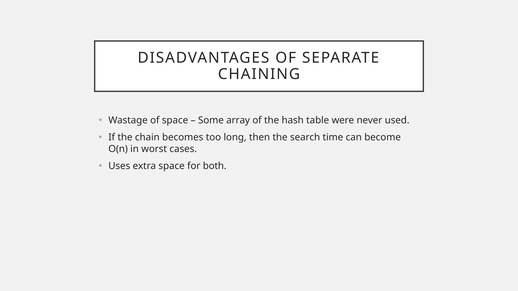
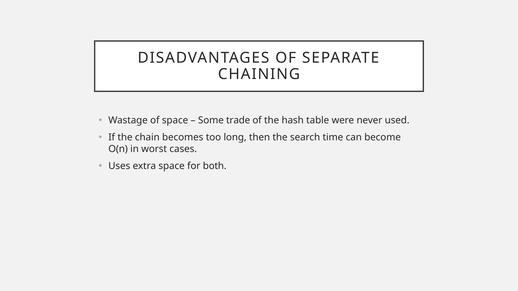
array: array -> trade (238, 121)
